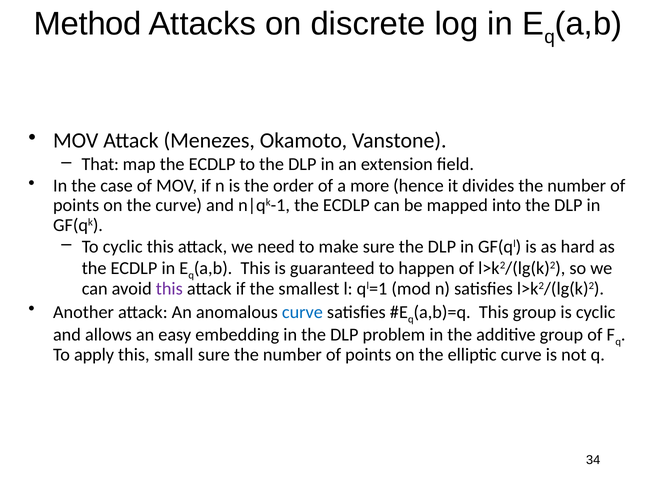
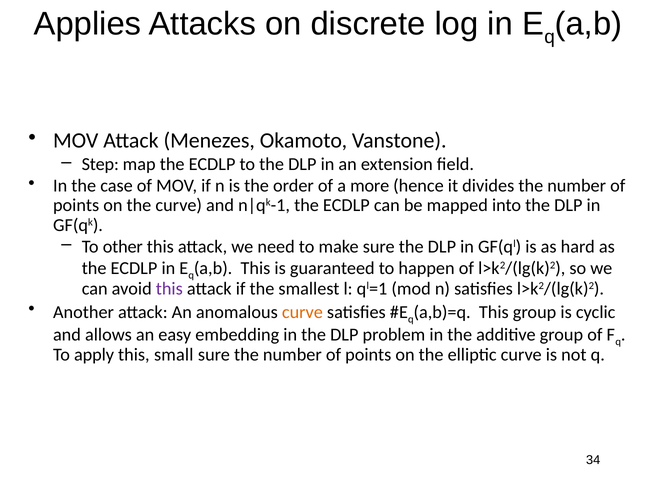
Method: Method -> Applies (88, 24)
That: That -> Step (100, 164)
To cyclic: cyclic -> other (123, 247)
curve colour: blue -> orange (302, 312)
